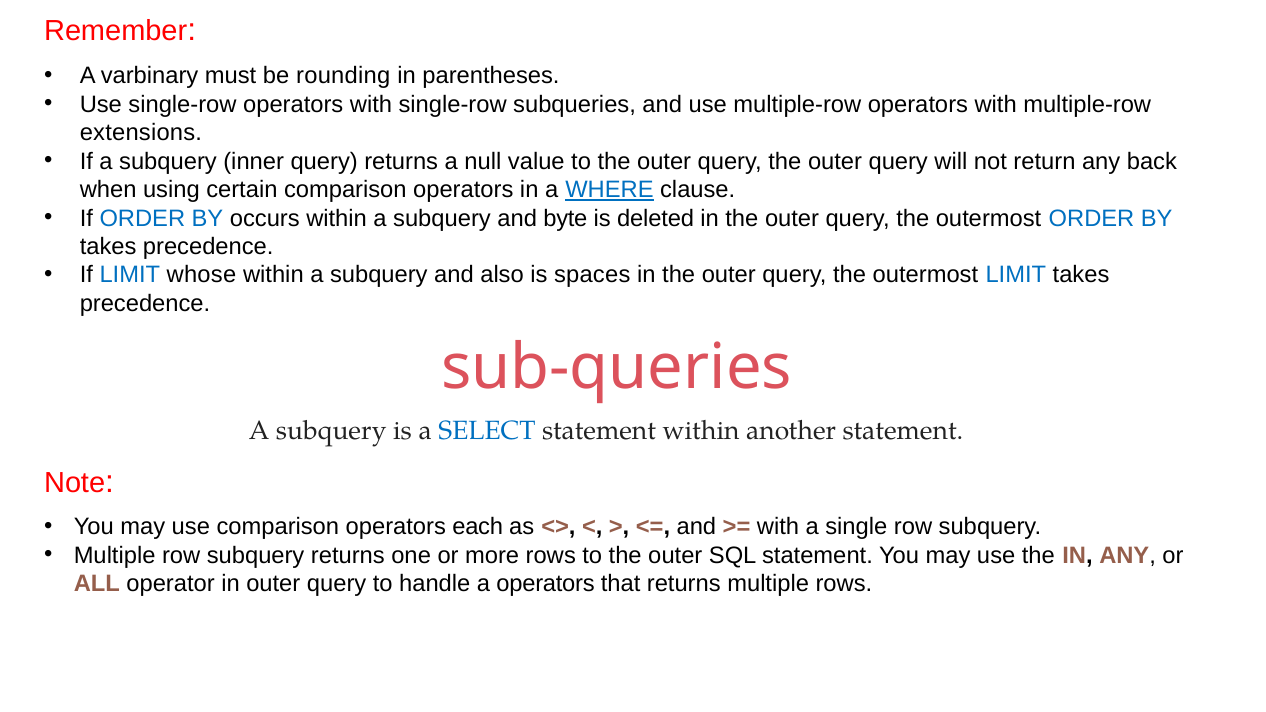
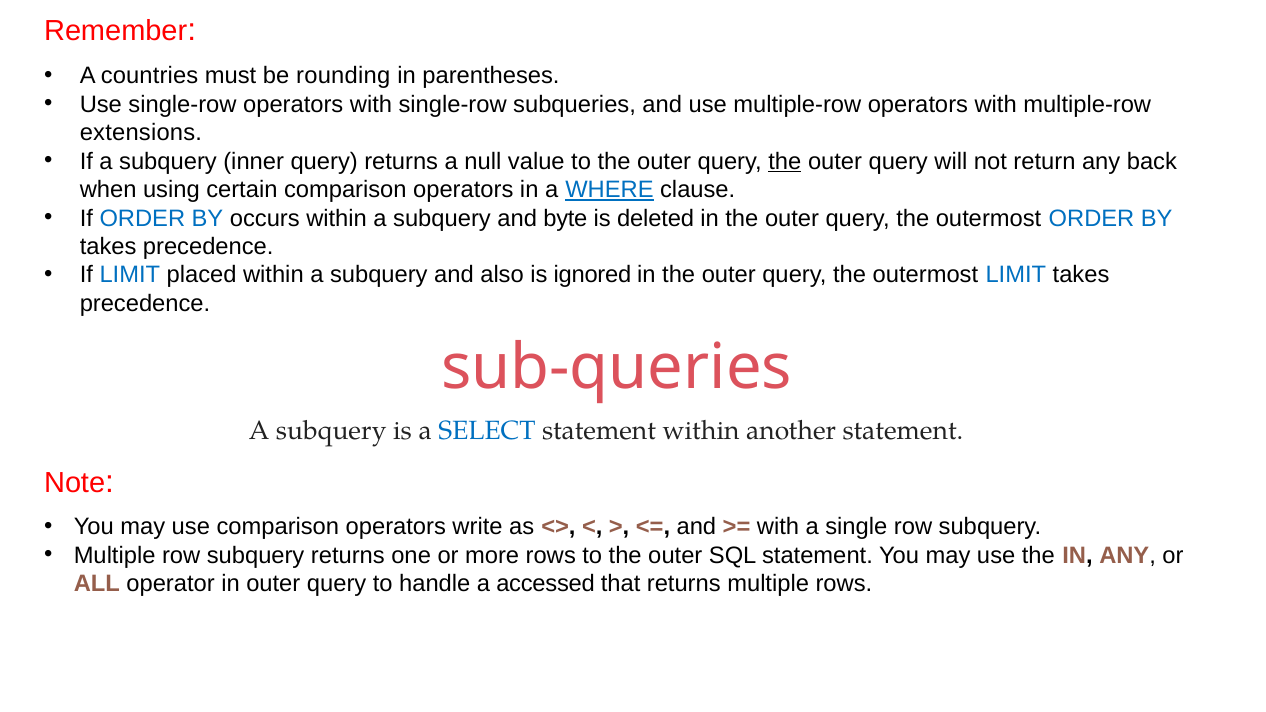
varbinary: varbinary -> countries (149, 76)
the underline: none -> present (785, 161)
whose: whose -> placed (202, 275)
spaces: spaces -> ignored (592, 275)
each: each -> write (478, 527)
a operators: operators -> accessed (546, 584)
